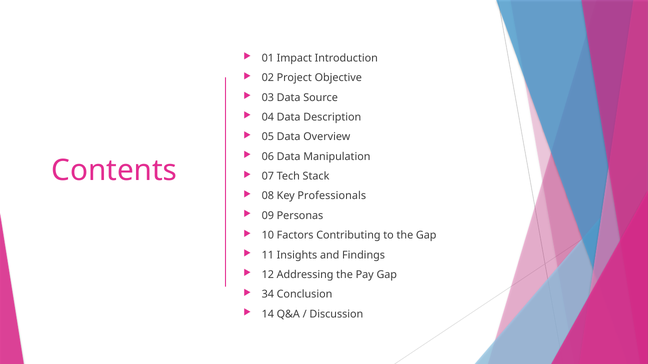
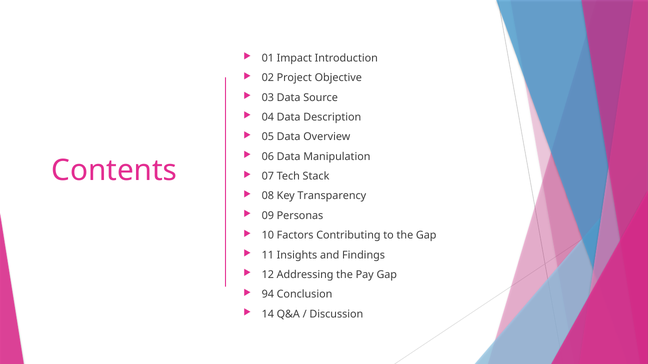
Professionals: Professionals -> Transparency (332, 196)
34: 34 -> 94 (268, 295)
